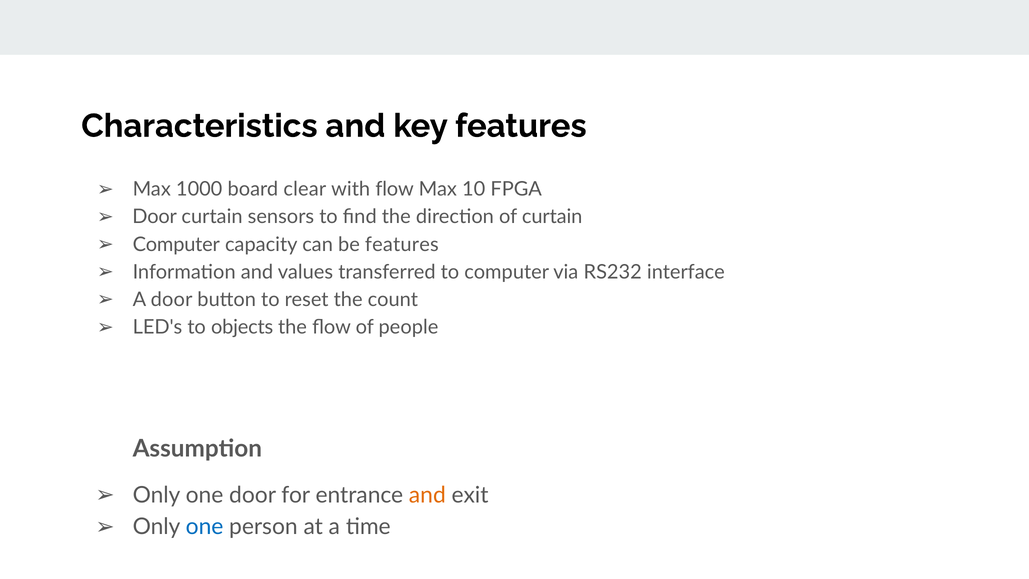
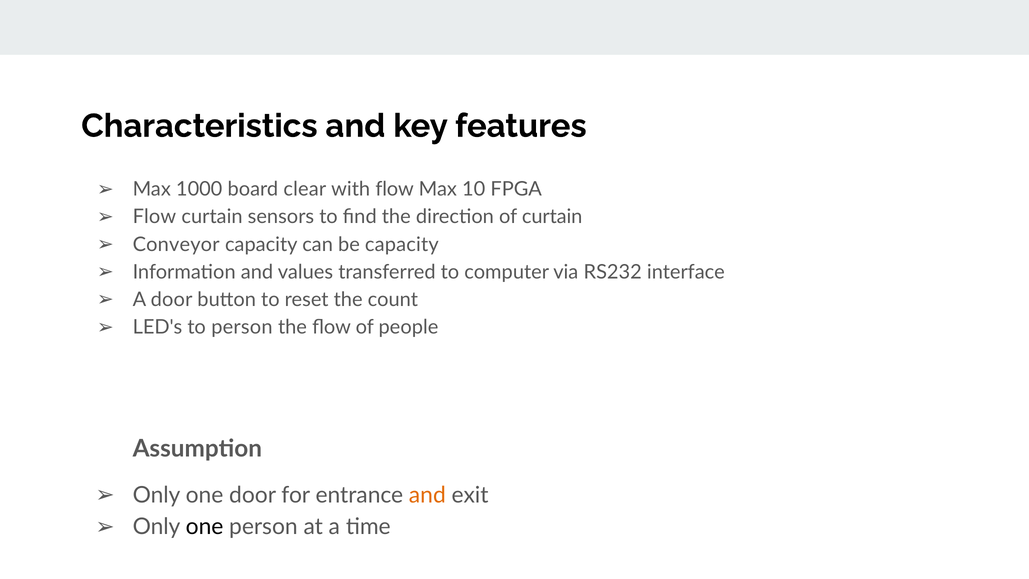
Door: Door -> Flow (154, 217)
Computer: Computer -> Conveyor (176, 244)
be features: features -> capacity (402, 244)
to objects: objects -> person (242, 327)
one colour: blue -> black (205, 527)
